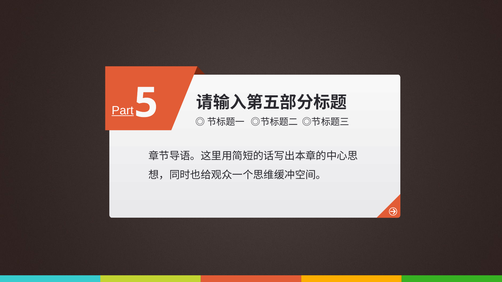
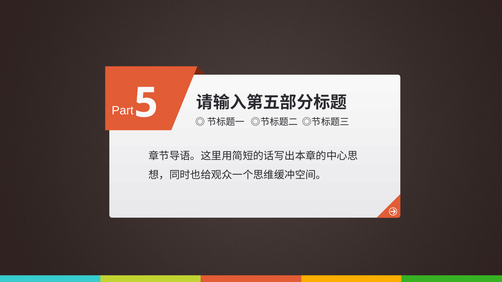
Part underline: present -> none (123, 111)
